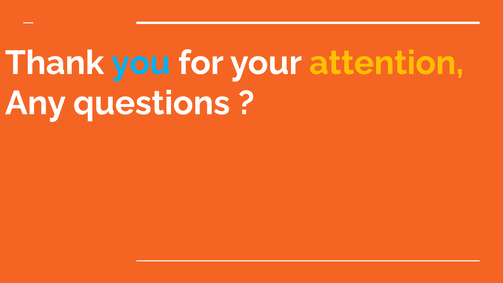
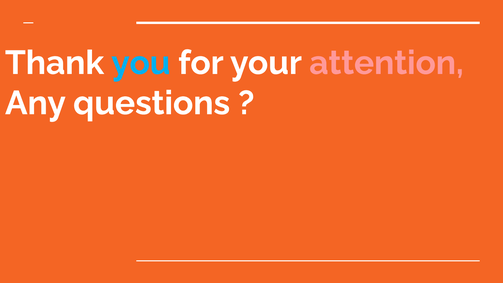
attention colour: yellow -> pink (387, 63)
